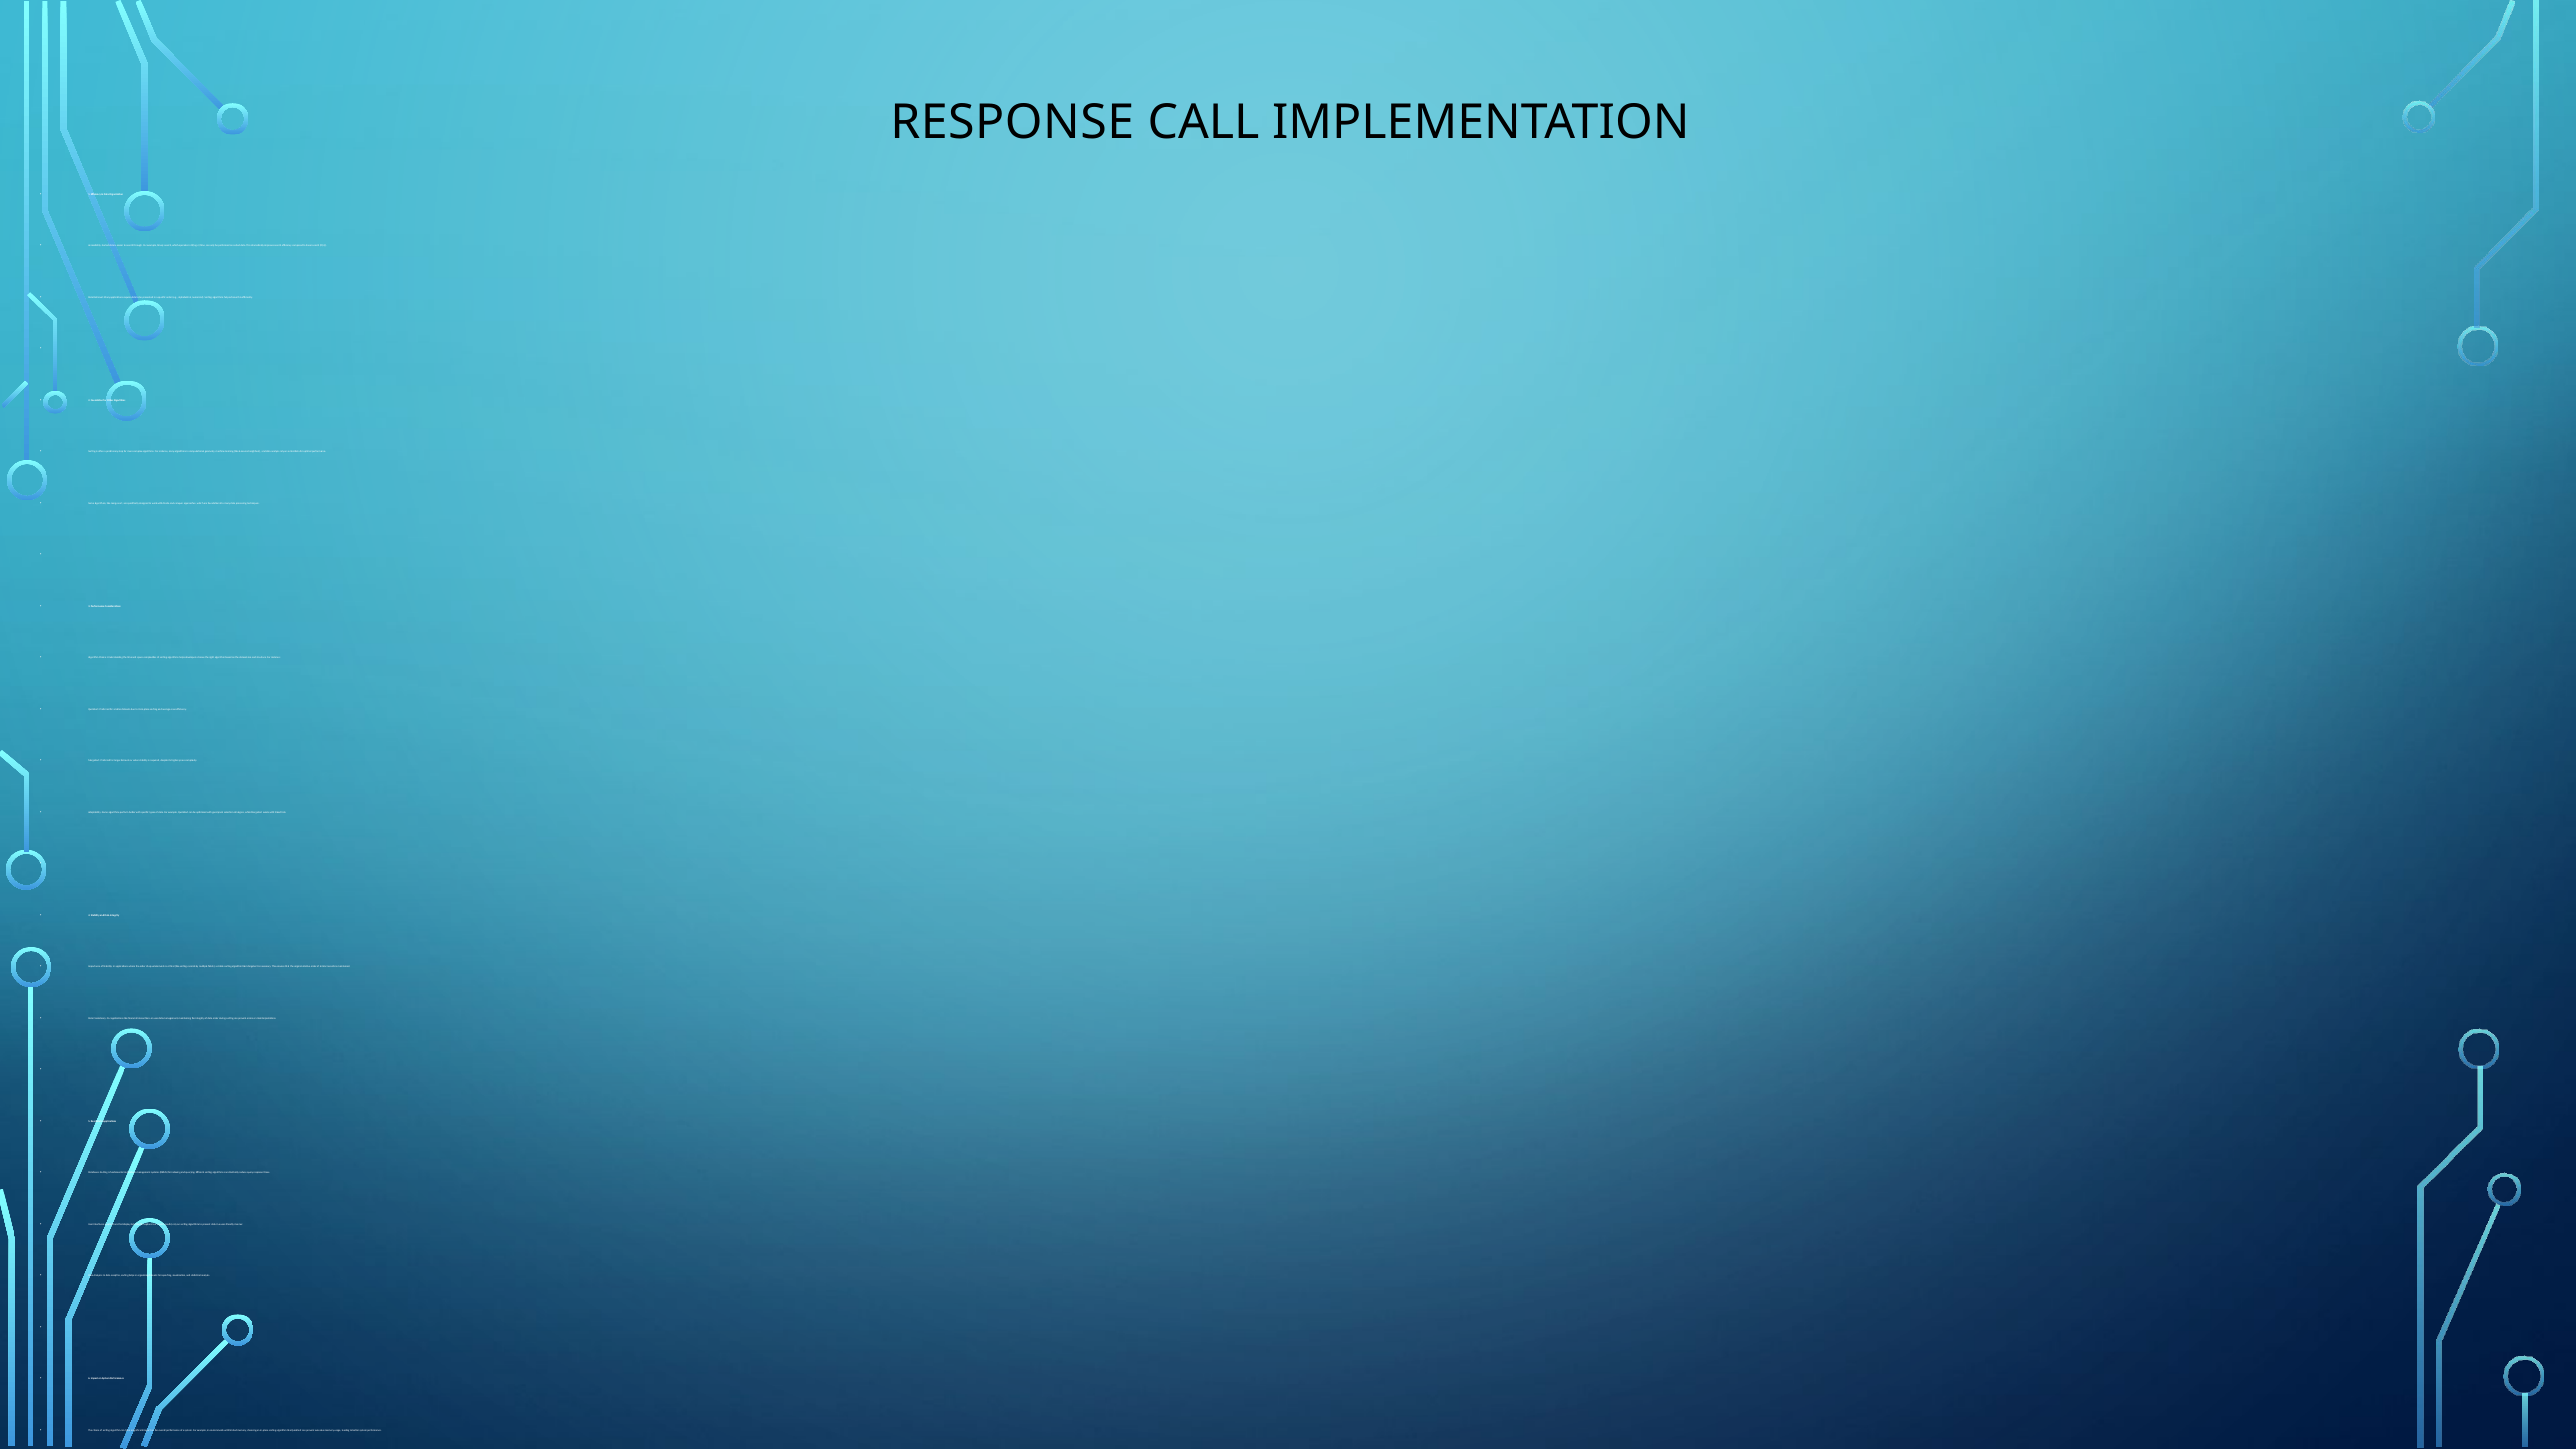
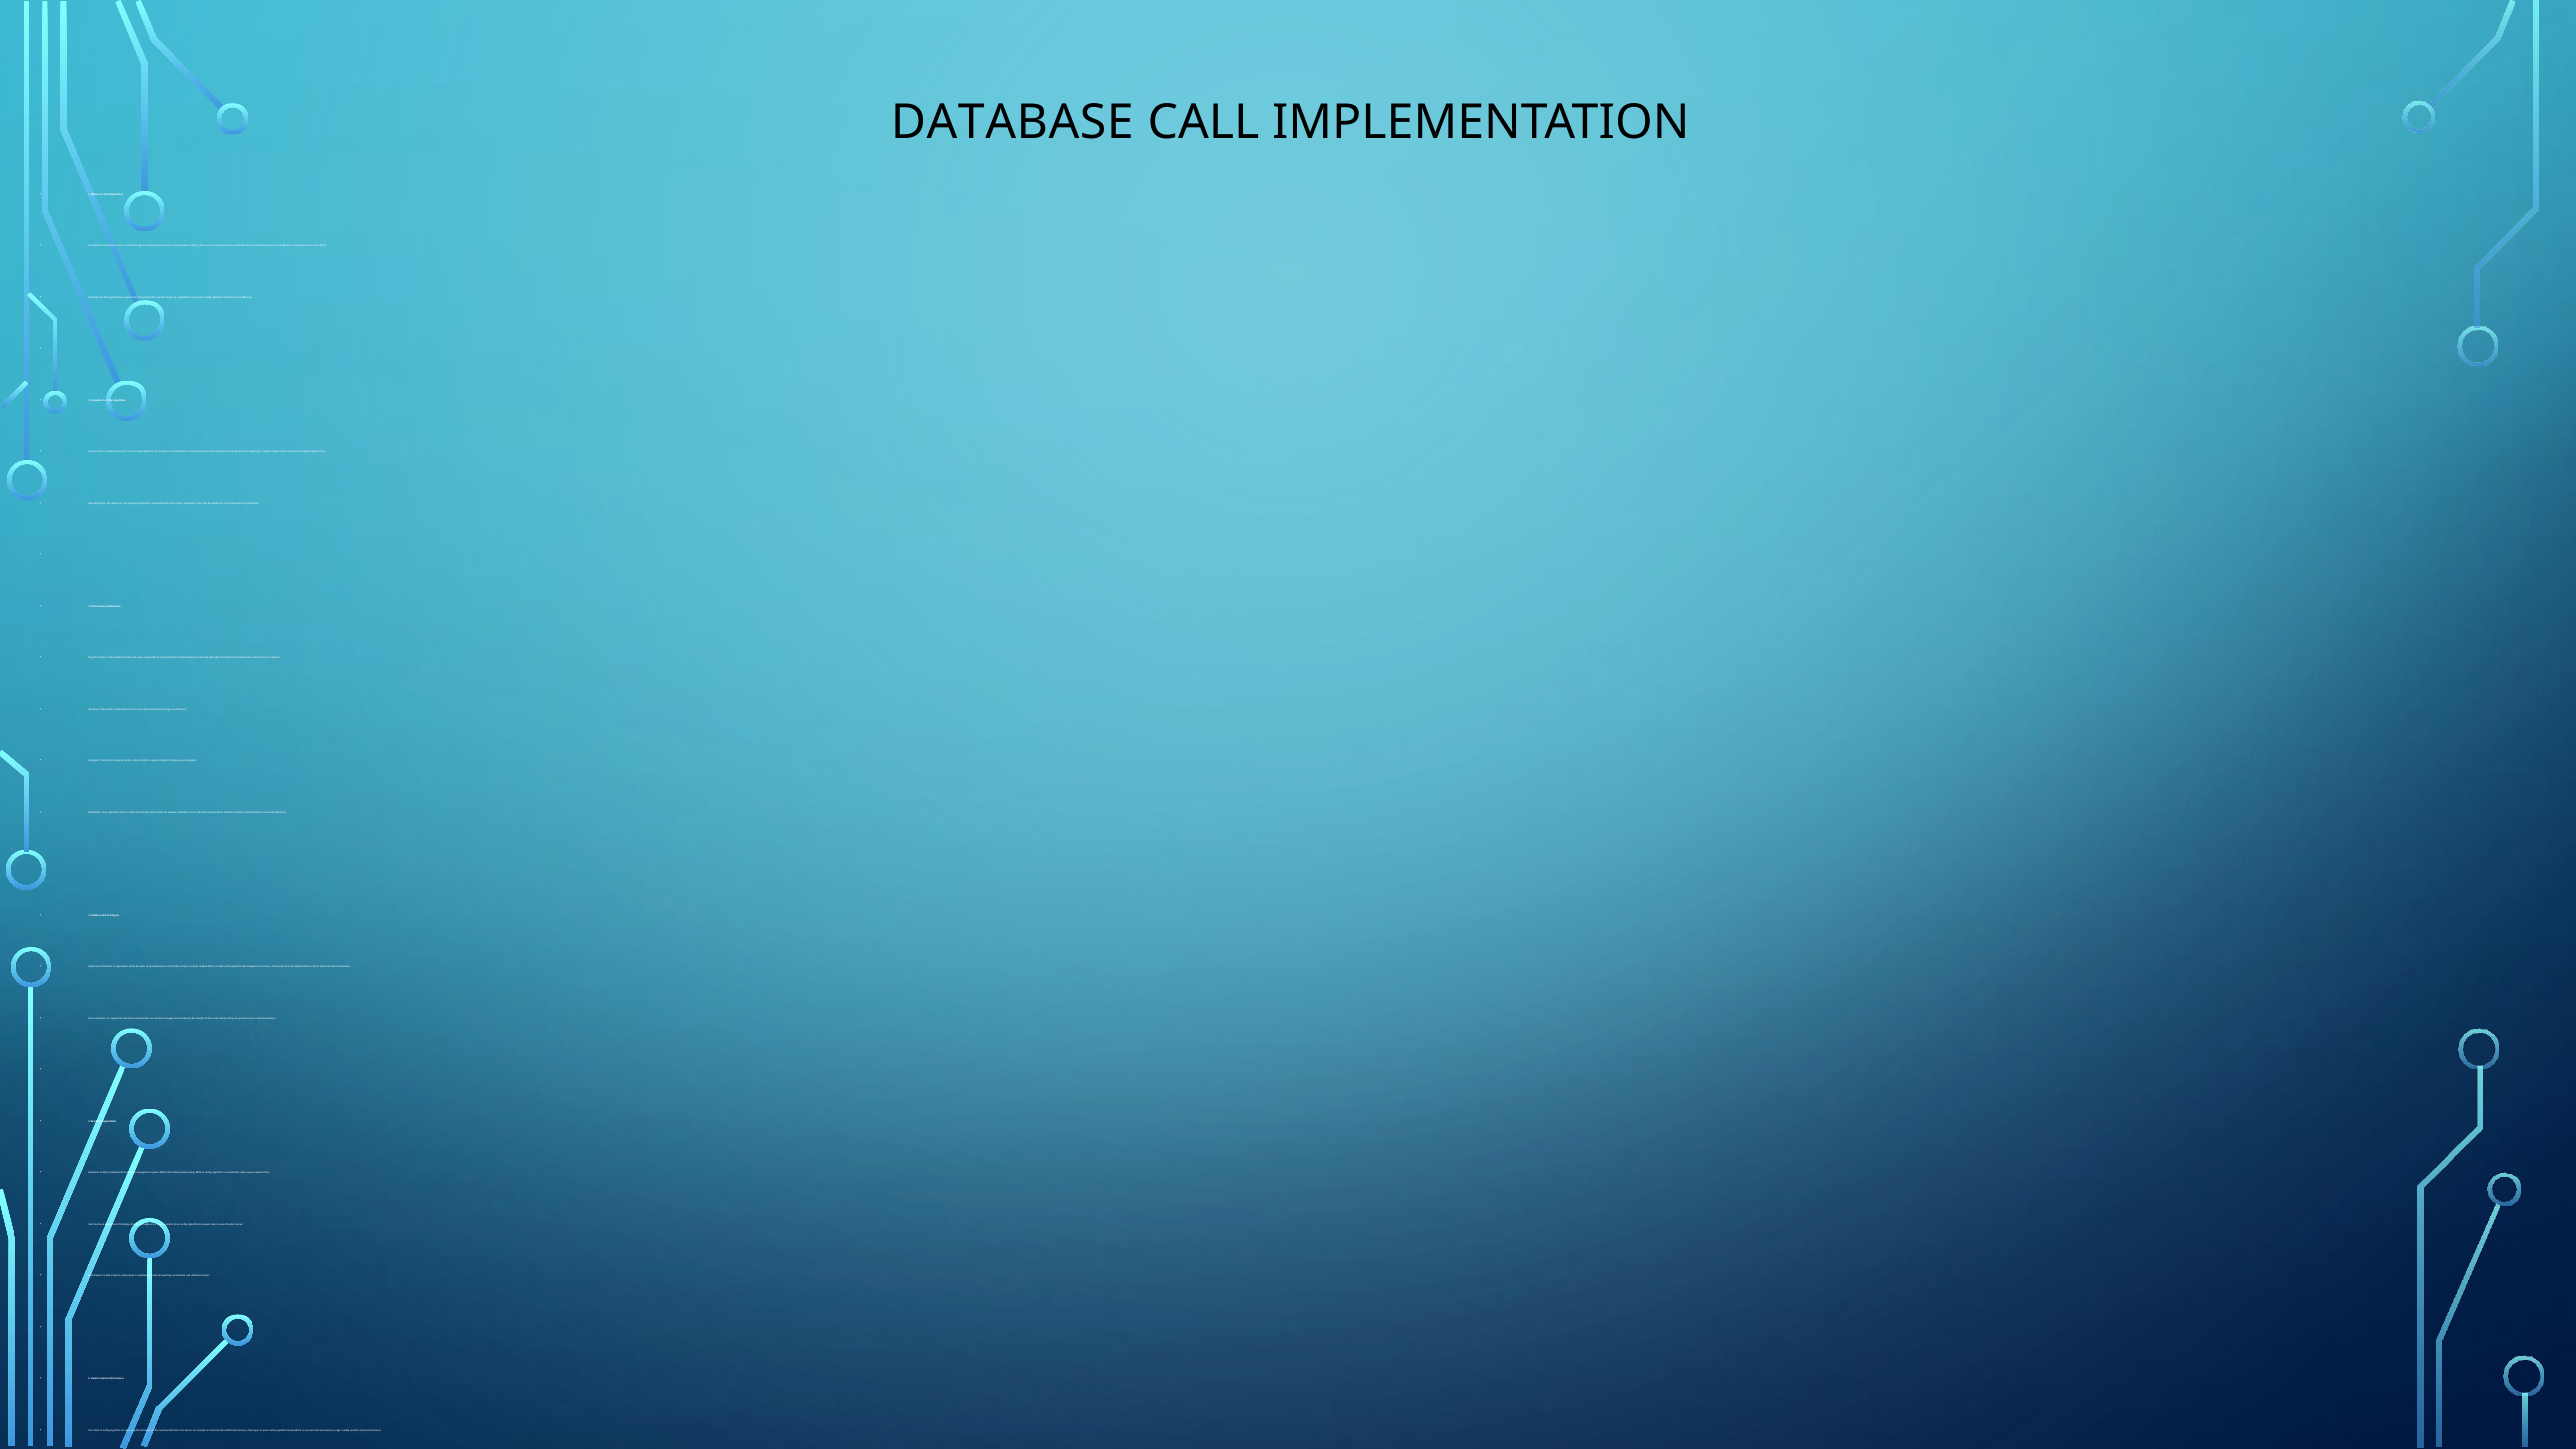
RESPONSE: RESPONSE -> DATABASE (1012, 123)
